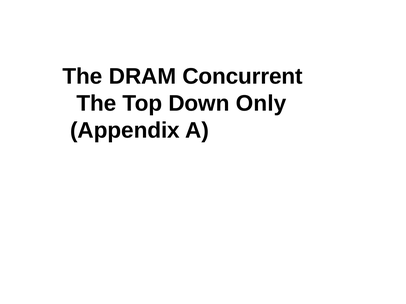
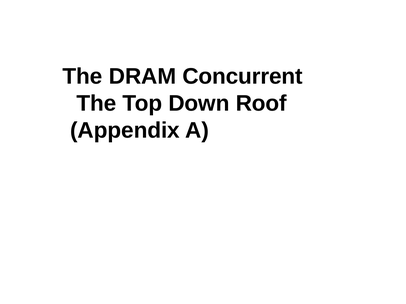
Only: Only -> Roof (261, 104)
